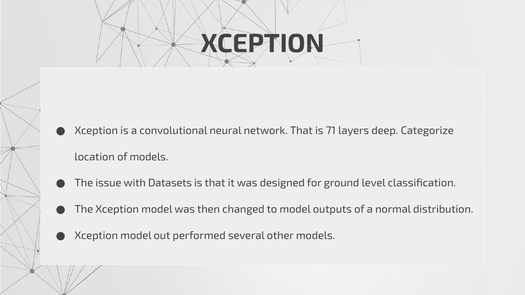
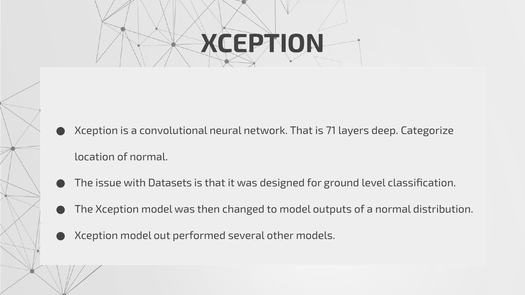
of models: models -> normal (149, 157)
